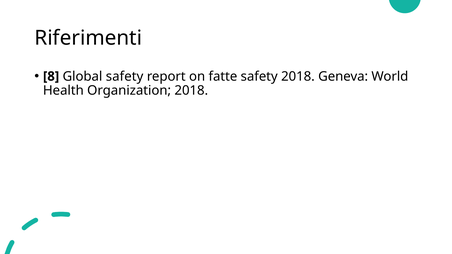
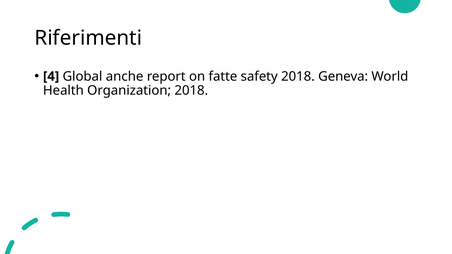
8: 8 -> 4 (51, 76)
Global safety: safety -> anche (125, 76)
